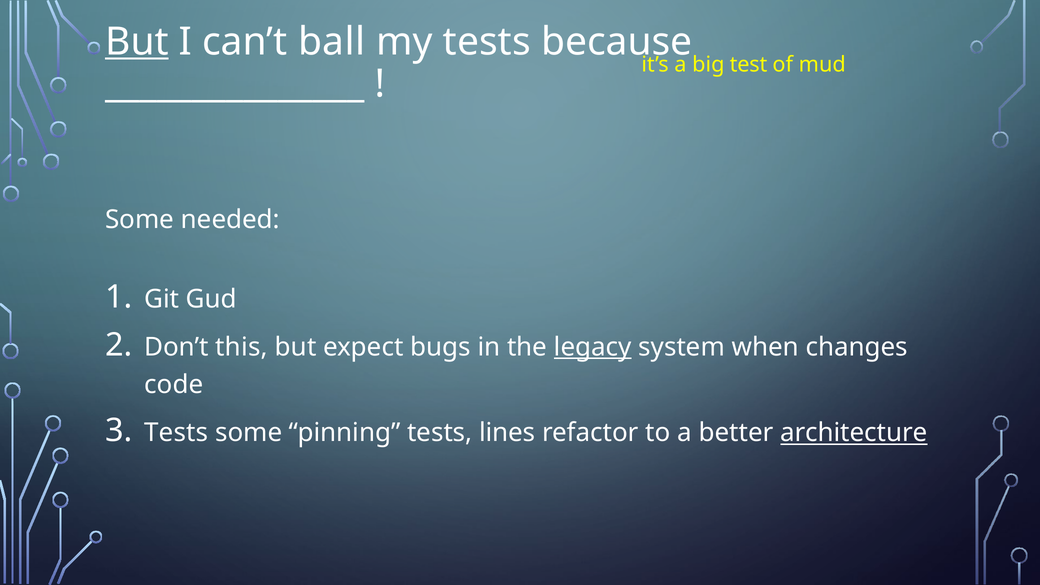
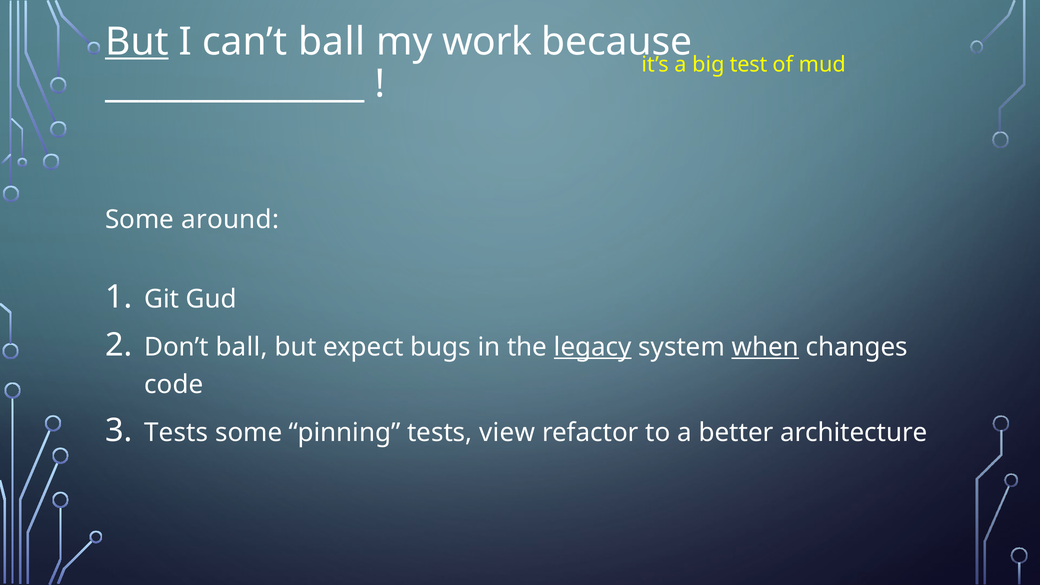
my tests: tests -> work (487, 42)
needed: needed -> around (230, 219)
Don’t this: this -> ball (242, 347)
when underline: none -> present (765, 347)
lines: lines -> view (507, 433)
architecture underline: present -> none (854, 433)
